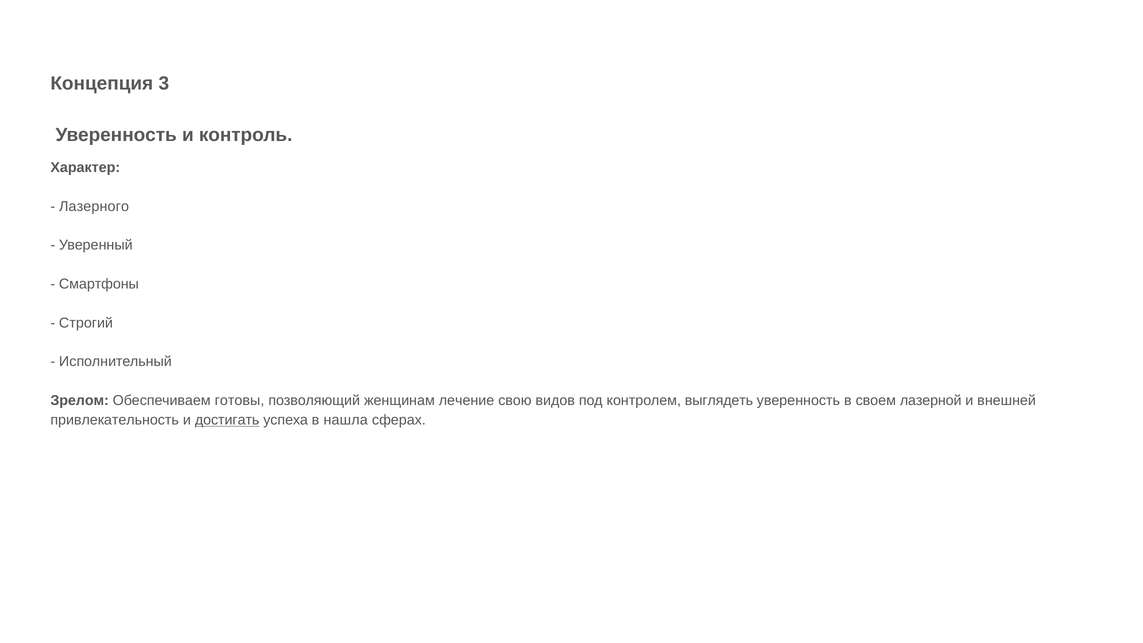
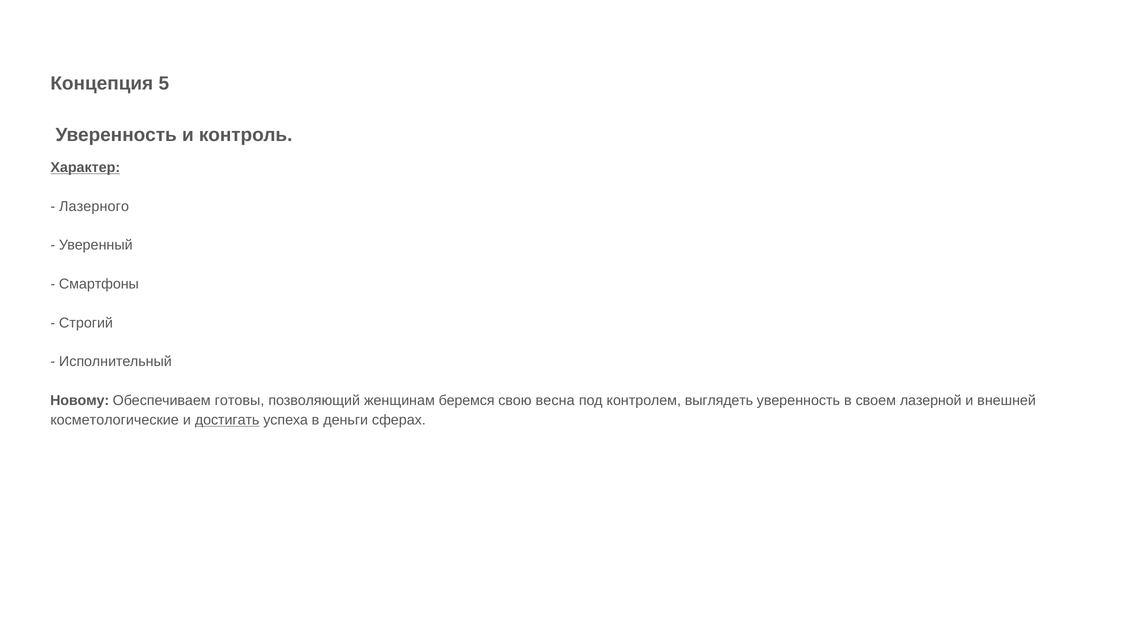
3: 3 -> 5 (164, 83)
Характер underline: none -> present (85, 168)
Зрелом: Зрелом -> Новому (80, 400)
лечение: лечение -> беремся (467, 400)
видов: видов -> весна (555, 400)
привлекательность: привлекательность -> косметологические (115, 420)
нашла: нашла -> деньги (346, 420)
